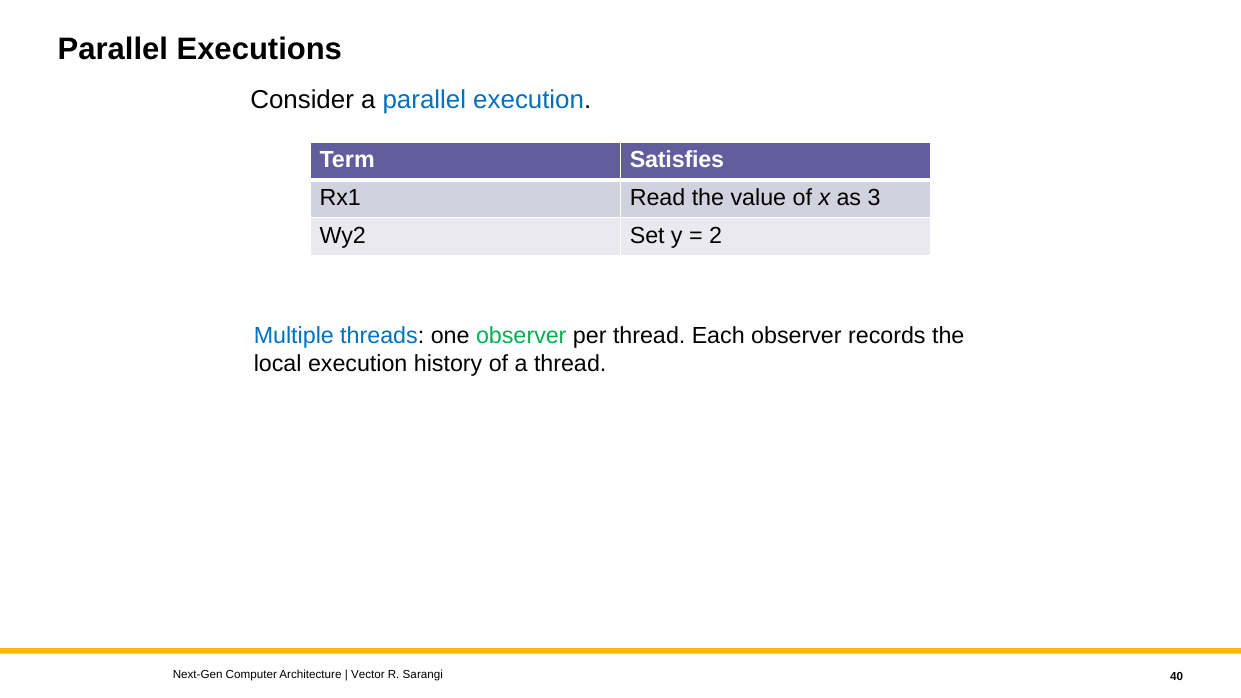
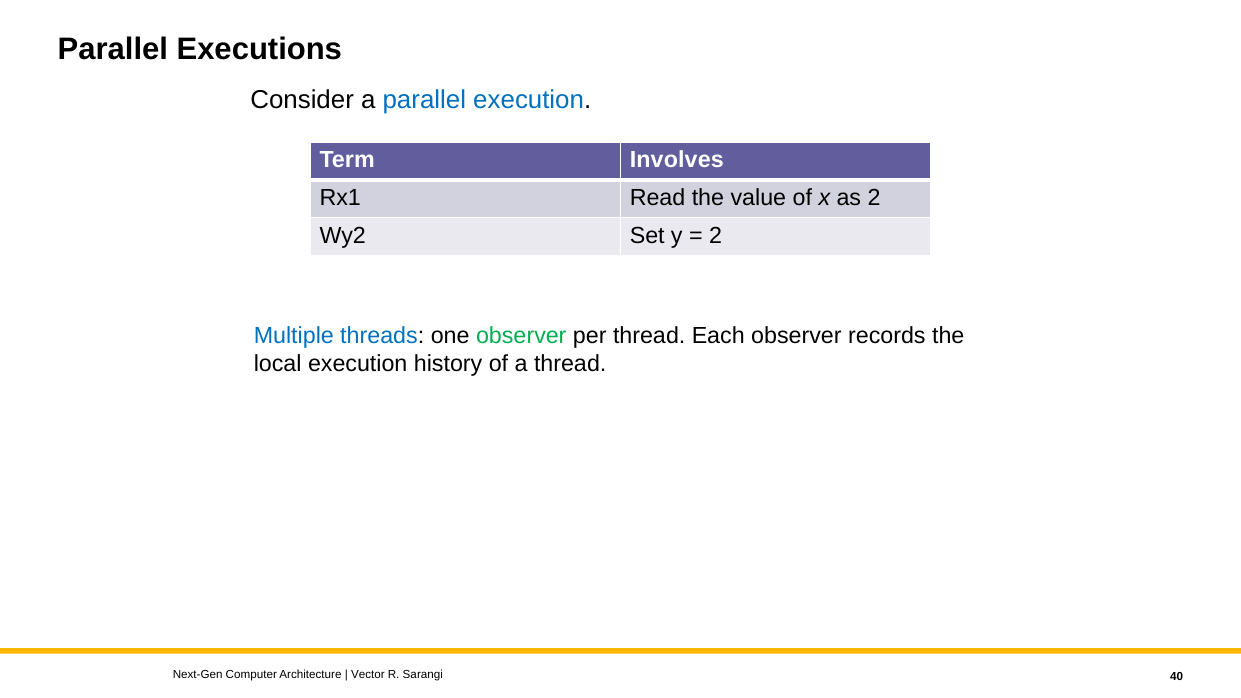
Satisfies: Satisfies -> Involves (677, 160)
as 3: 3 -> 2 (874, 198)
